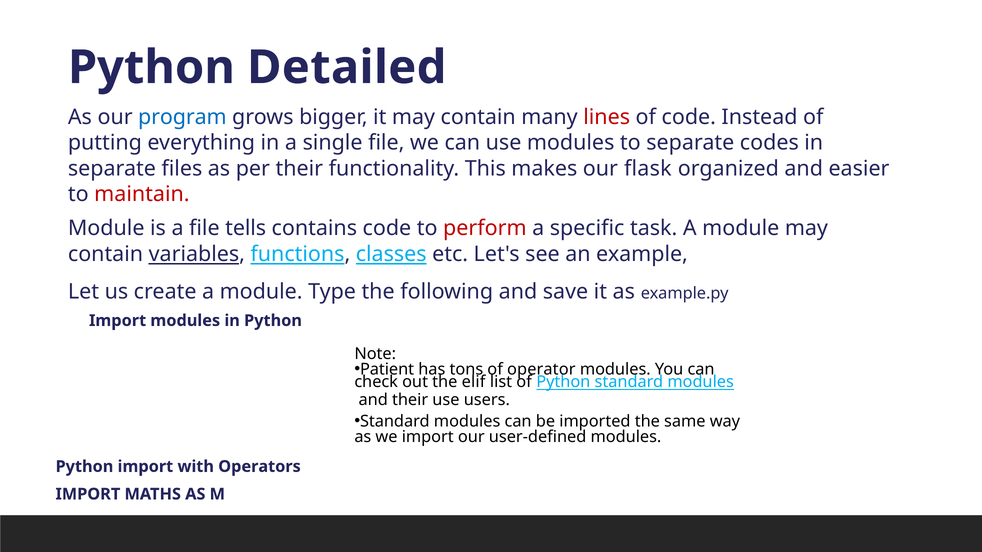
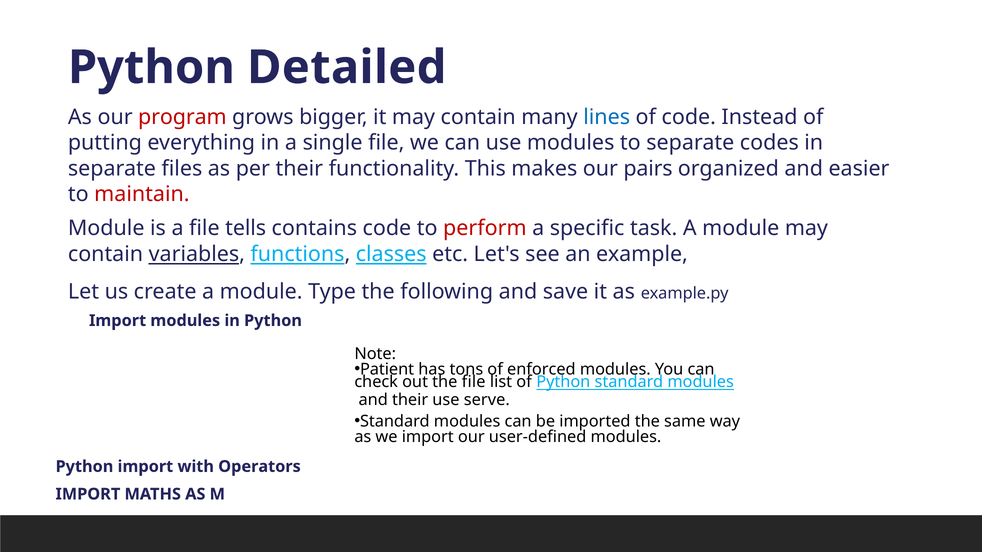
program colour: blue -> red (182, 117)
lines colour: red -> blue (607, 117)
flask: flask -> pairs (648, 169)
operator: operator -> enforced (541, 369)
the elif: elif -> file (474, 382)
users: users -> serve (487, 400)
